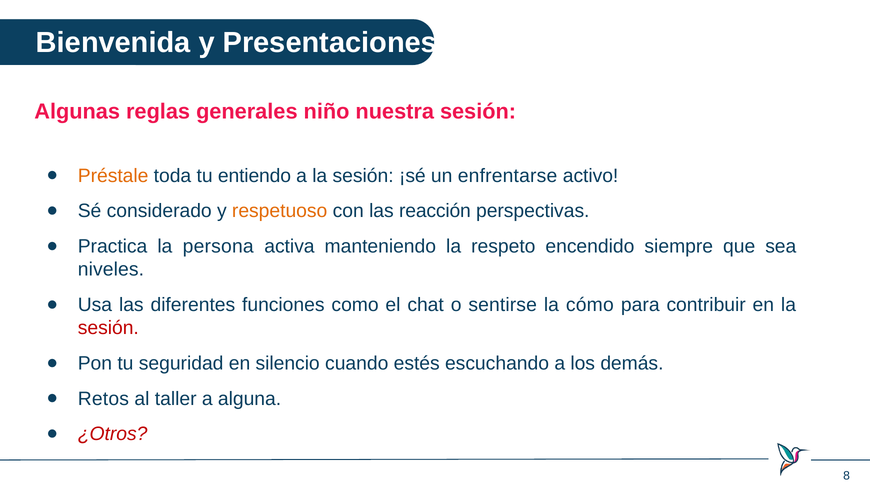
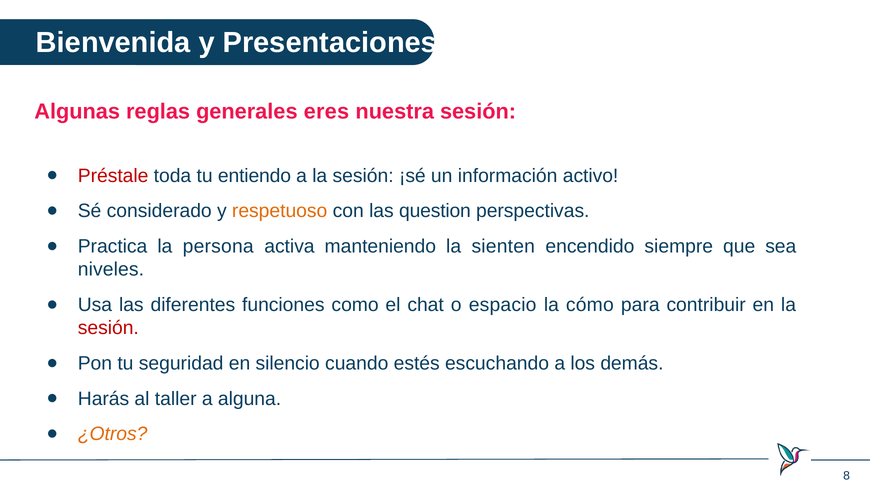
niño: niño -> eres (326, 111)
Préstale colour: orange -> red (113, 175)
enfrentarse: enfrentarse -> información (508, 175)
reacción: reacción -> question (435, 211)
respeto: respeto -> sienten (503, 246)
sentirse: sentirse -> espacio (503, 304)
Retos: Retos -> Harás (104, 398)
¿Otros colour: red -> orange (113, 434)
